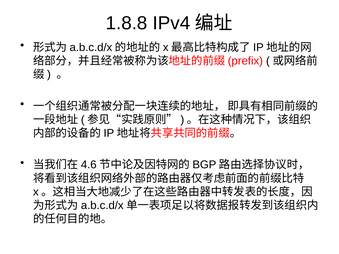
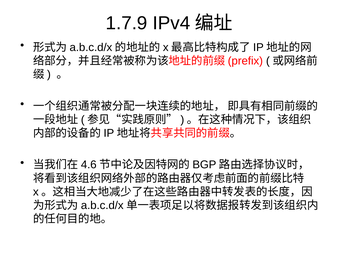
1.8.8: 1.8.8 -> 1.7.9 (127, 23)
